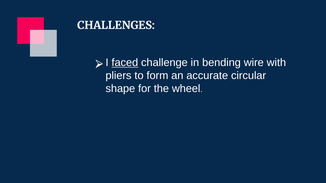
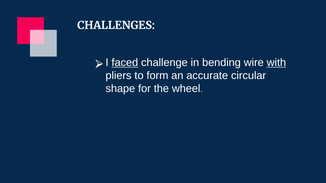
with underline: none -> present (276, 63)
